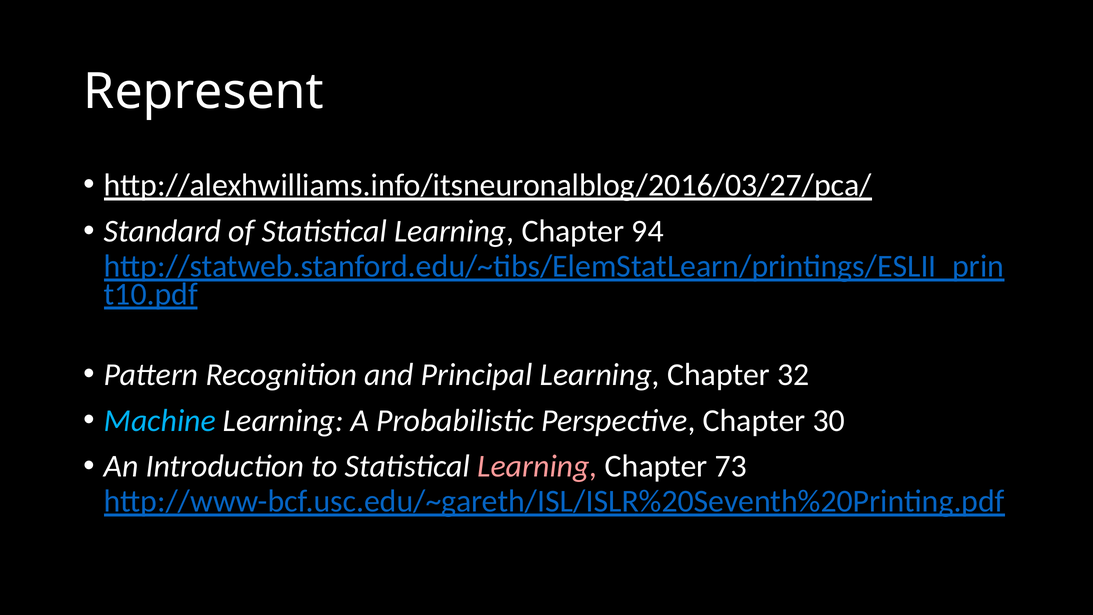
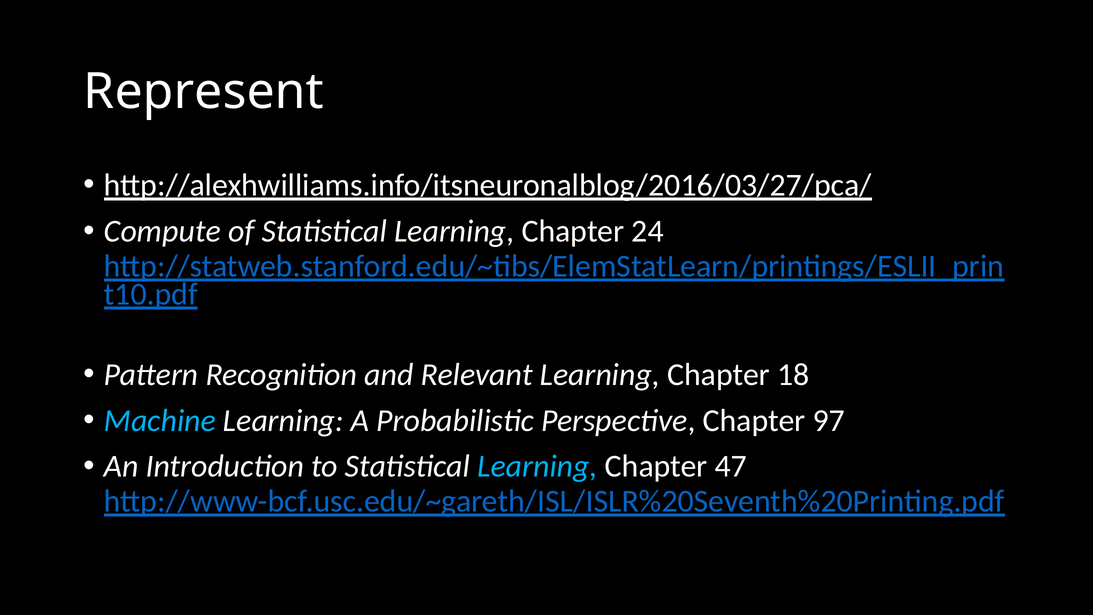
Standard: Standard -> Compute (163, 231)
94: 94 -> 24 (648, 231)
Principal: Principal -> Relevant (477, 375)
32: 32 -> 18 (793, 375)
30: 30 -> 97 (829, 420)
Learning colour: pink -> light blue (537, 466)
73: 73 -> 47 (731, 466)
